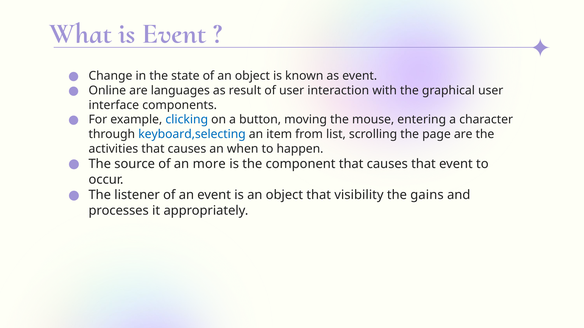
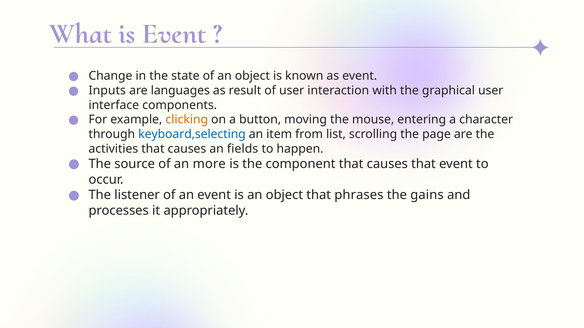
Online: Online -> Inputs (107, 91)
clicking colour: blue -> orange (187, 120)
when: when -> fields (243, 149)
visibility: visibility -> phrases (359, 195)
